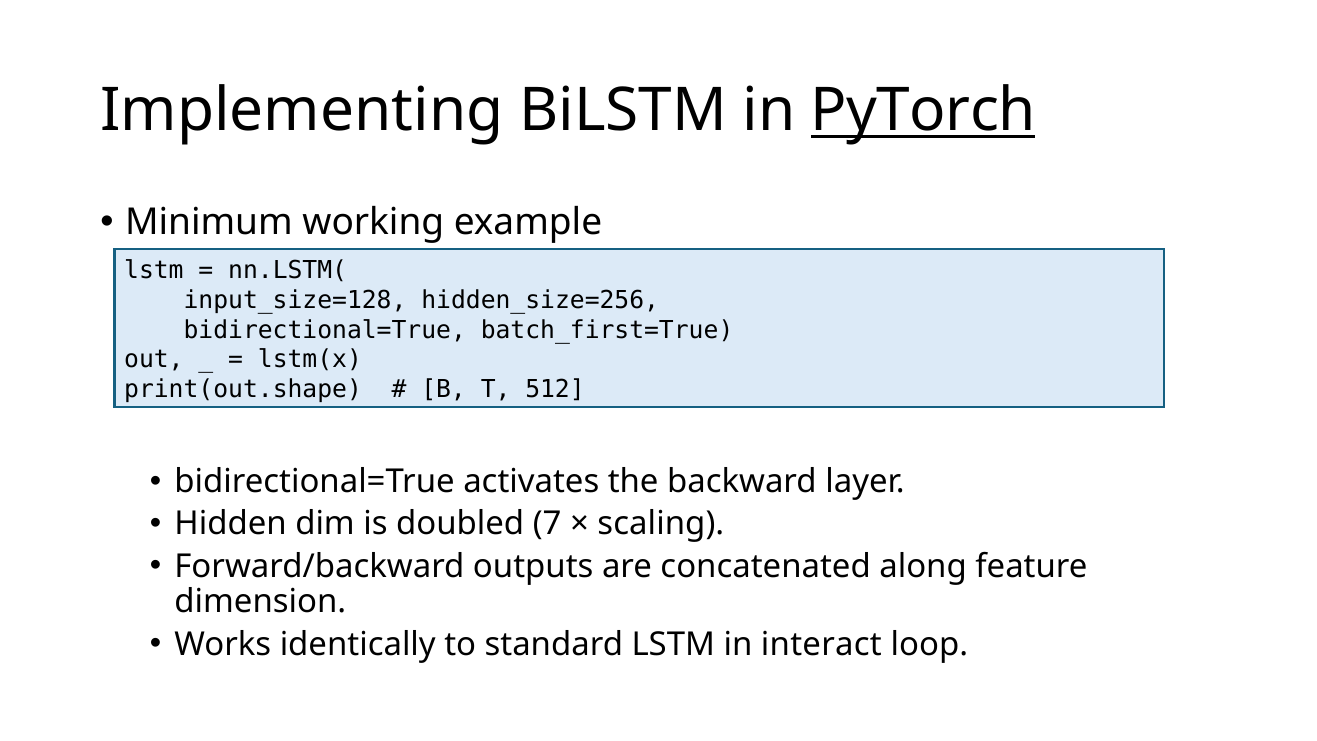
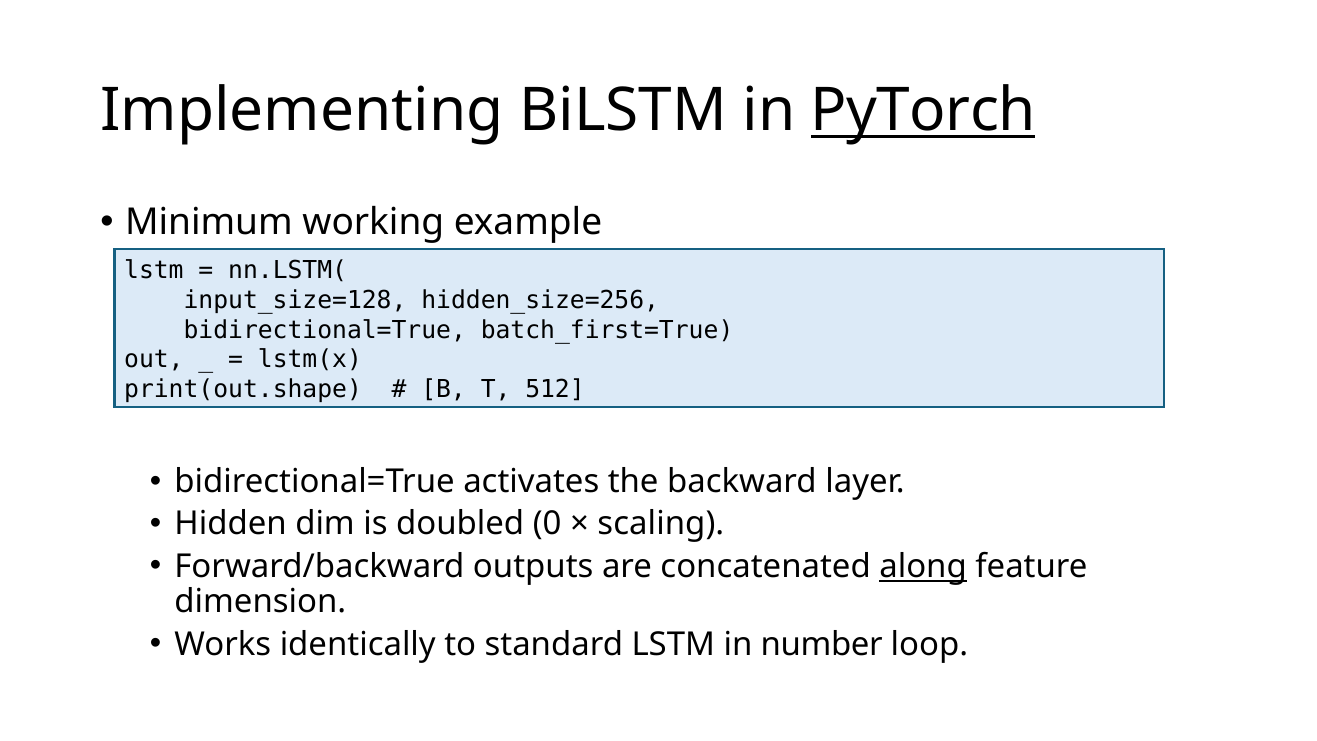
7: 7 -> 0 (547, 524)
along underline: none -> present (923, 566)
interact: interact -> number (822, 644)
